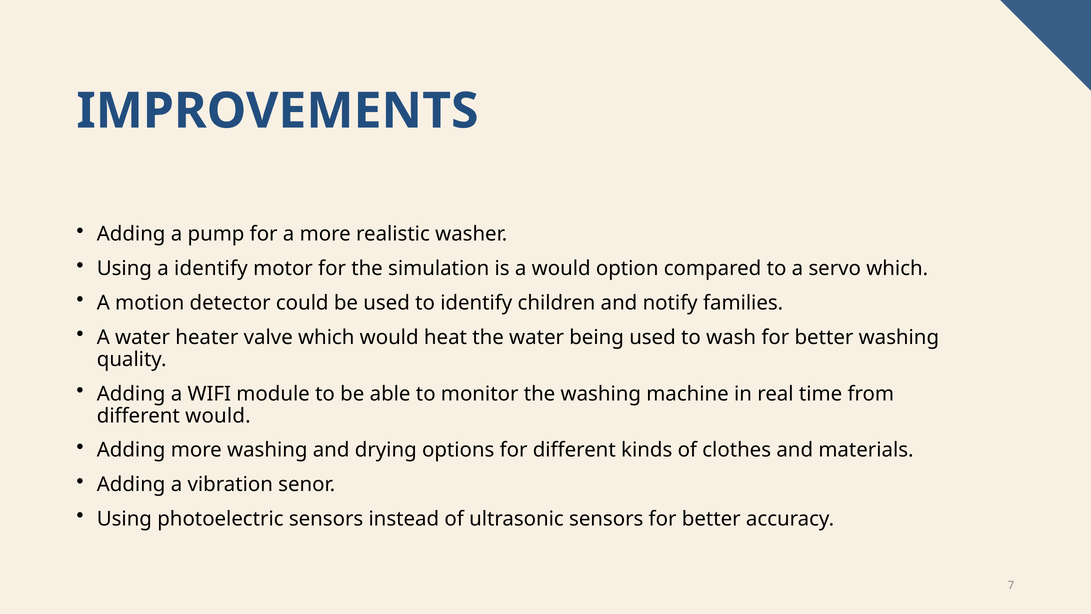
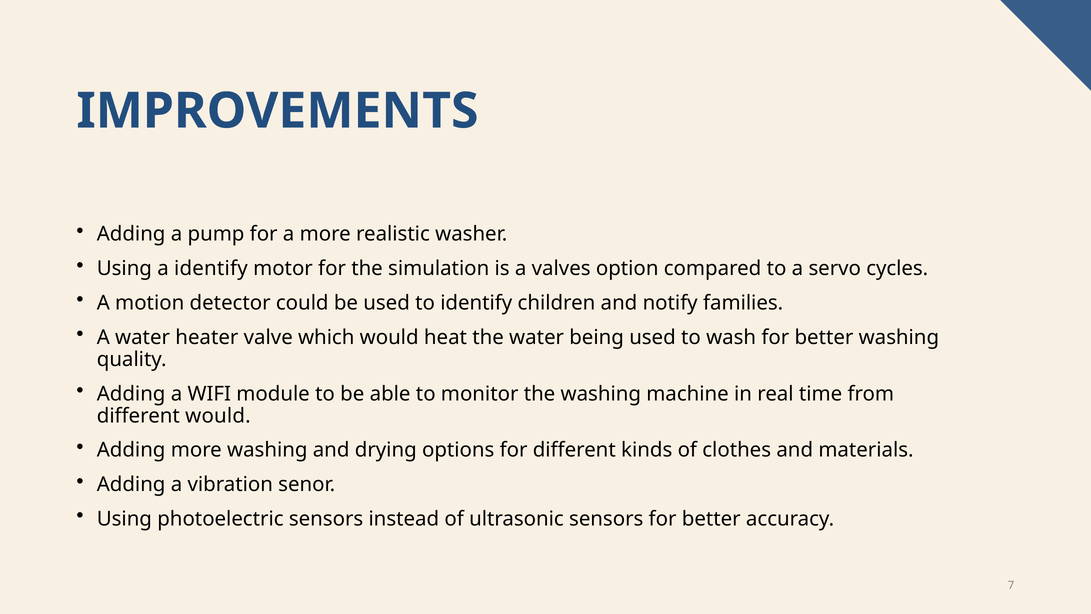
a would: would -> valves (561, 268)
servo which: which -> cycles (897, 268)
